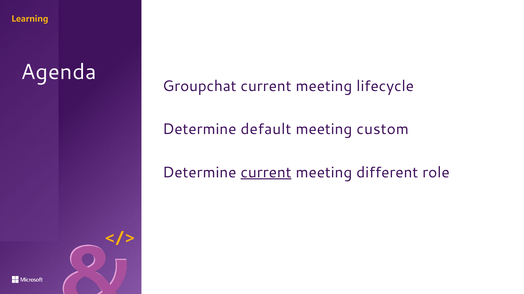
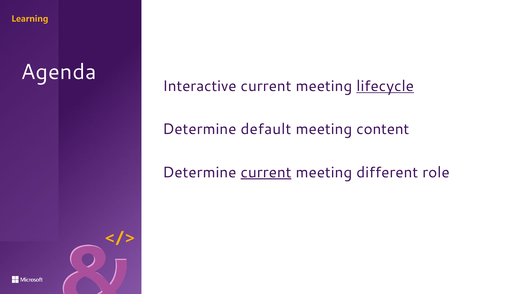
Groupchat: Groupchat -> Interactive (199, 86)
lifecycle underline: none -> present (385, 86)
custom: custom -> content (383, 130)
